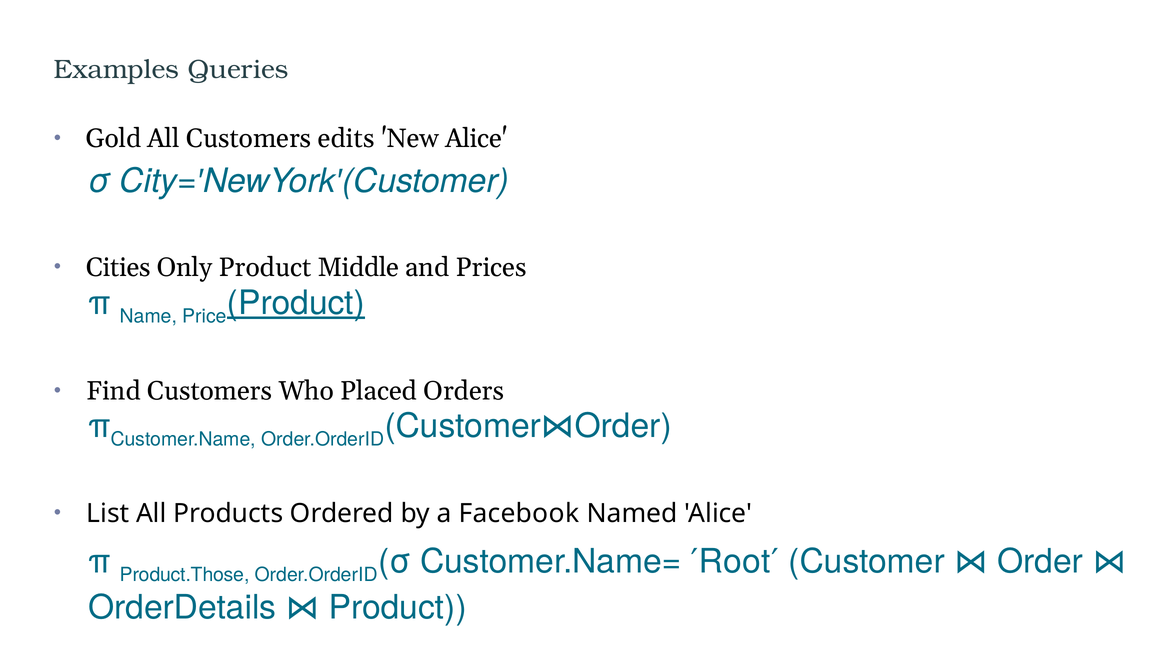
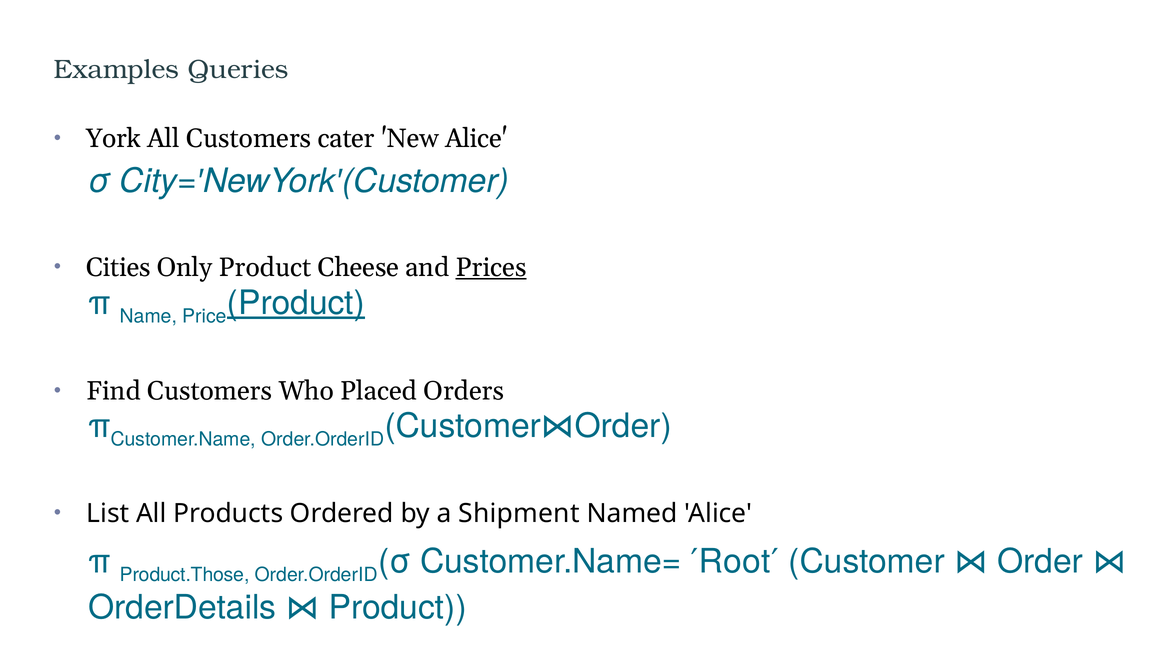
Gold: Gold -> York (114, 139)
edits: edits -> cater (346, 139)
Middle: Middle -> Cheese (358, 267)
Prices underline: none -> present (491, 267)
Facebook: Facebook -> Shipment (519, 513)
